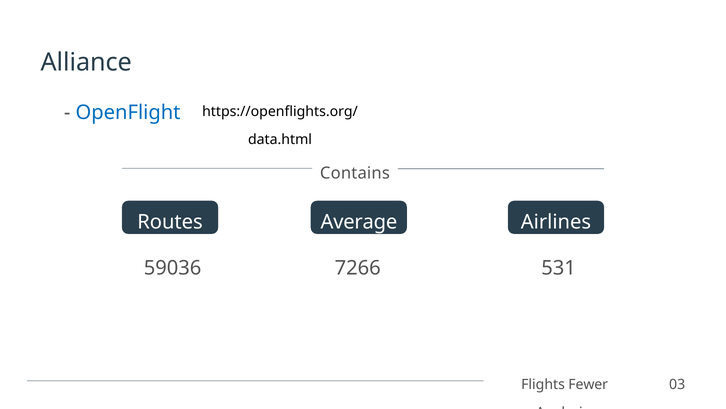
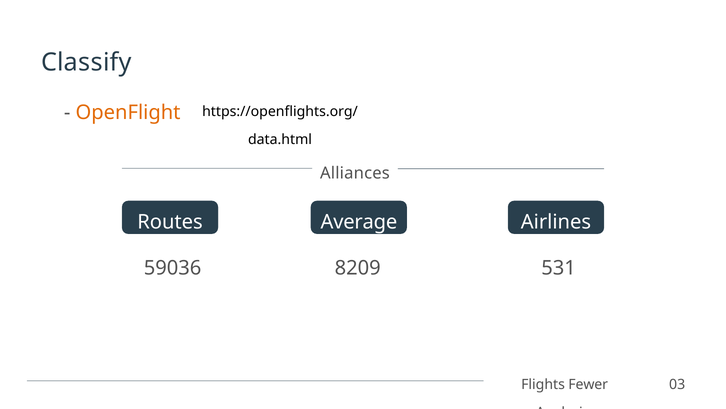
Alliance: Alliance -> Classify (86, 62)
OpenFlight colour: blue -> orange (128, 113)
Contains: Contains -> Alliances (355, 173)
7266: 7266 -> 8209 (358, 268)
